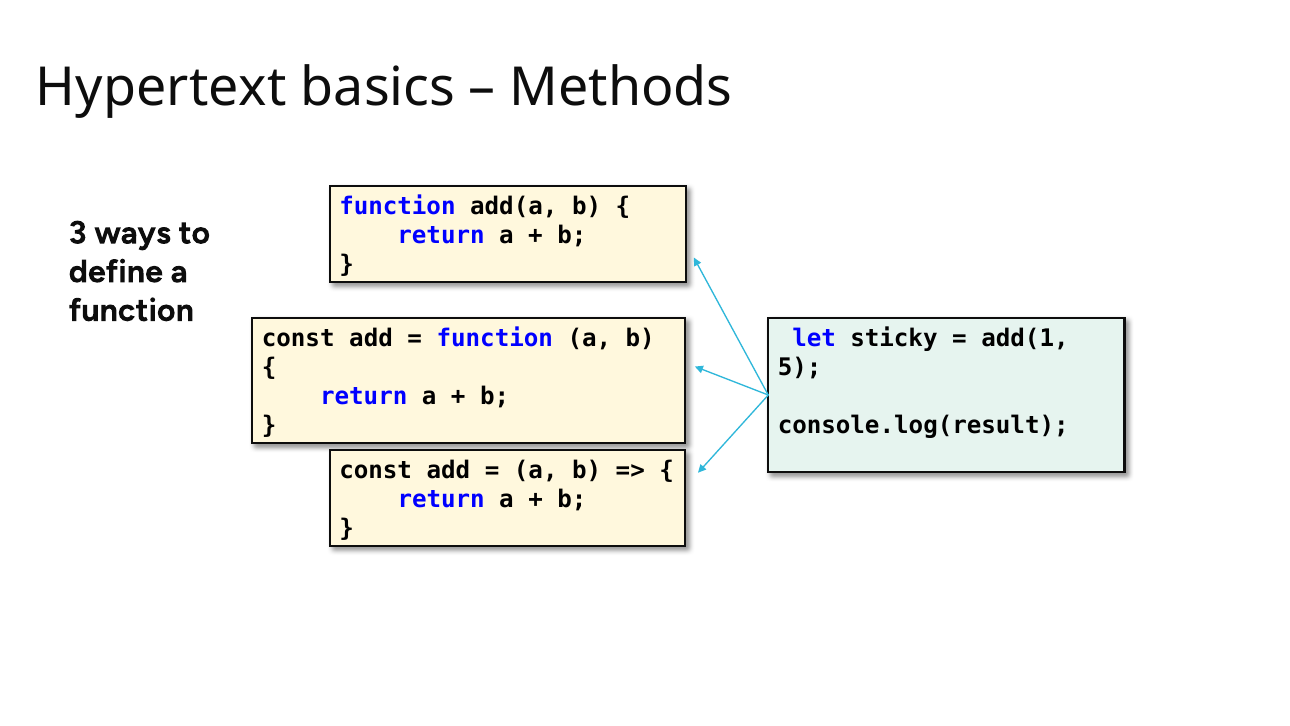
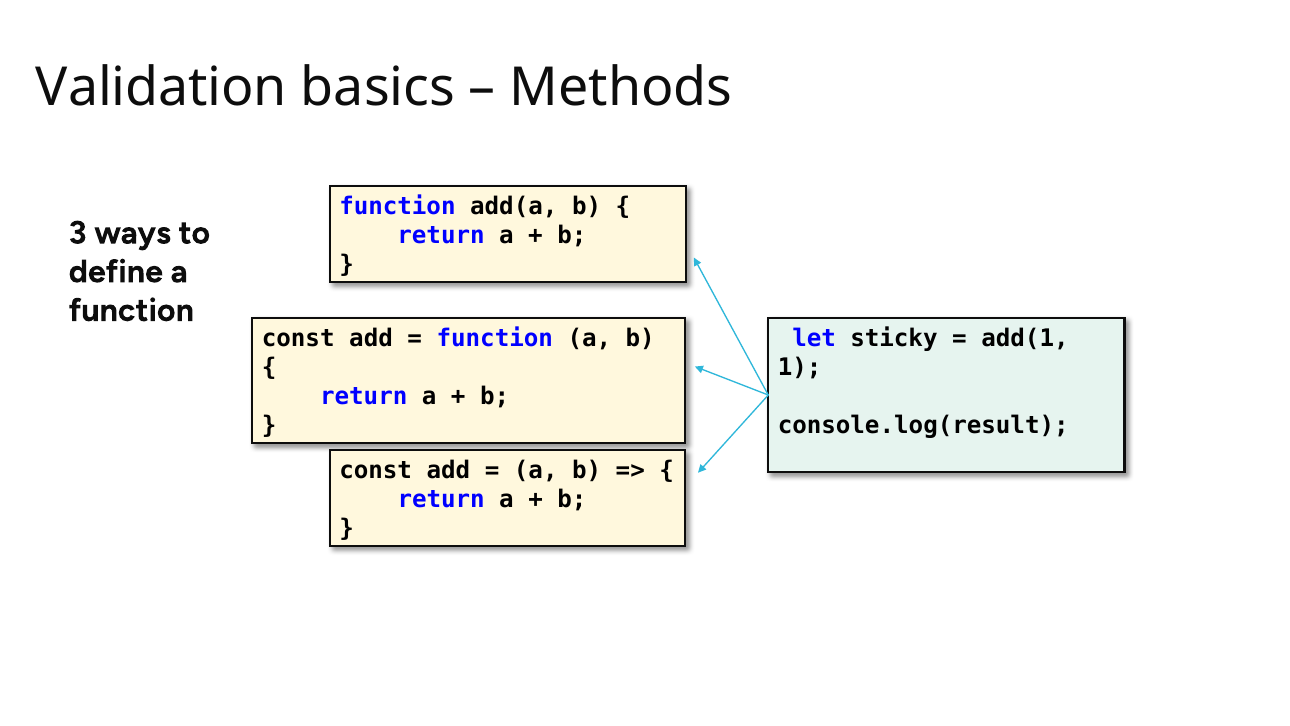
Hypertext: Hypertext -> Validation (162, 88)
5: 5 -> 1 (800, 367)
